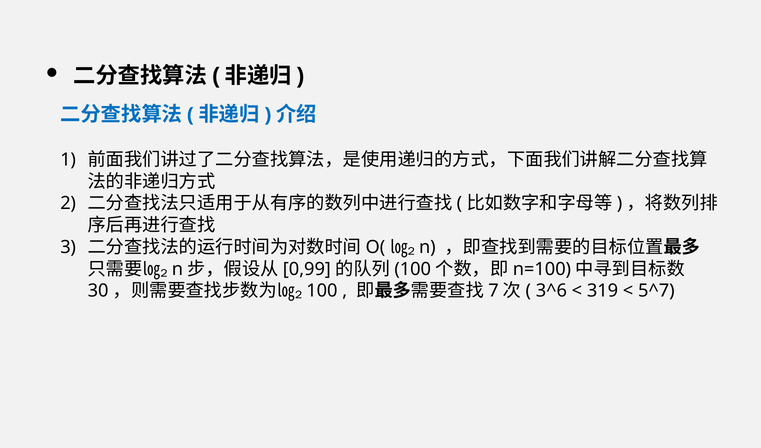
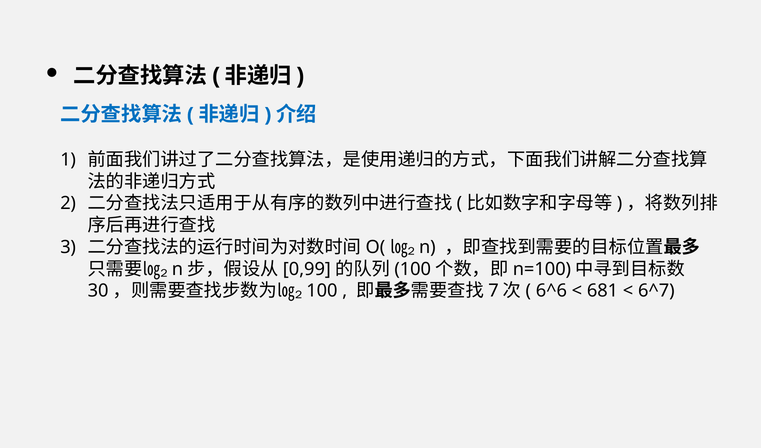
3^6: 3^6 -> 6^6 (551, 291)
319: 319 -> 681 (603, 291)
5^7: 5^7 -> 6^7 (656, 291)
